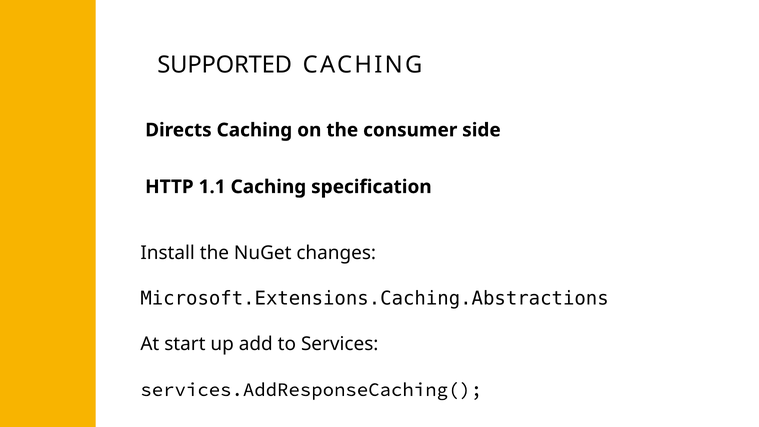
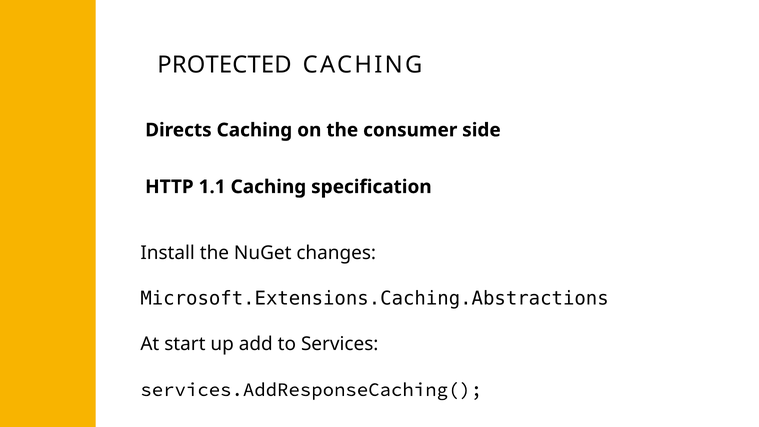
SUPPORTED: SUPPORTED -> PROTECTED (225, 65)
